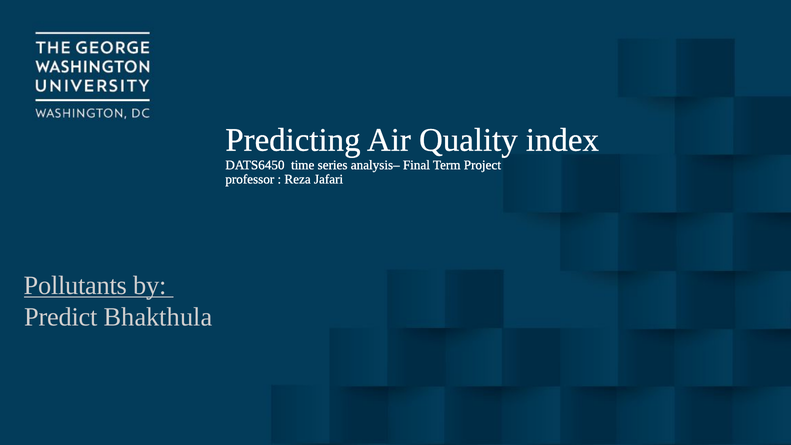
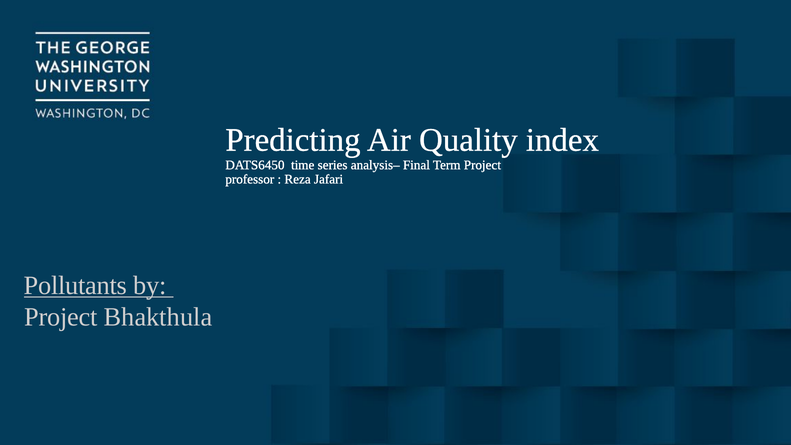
Predict: Predict -> Project (61, 317)
